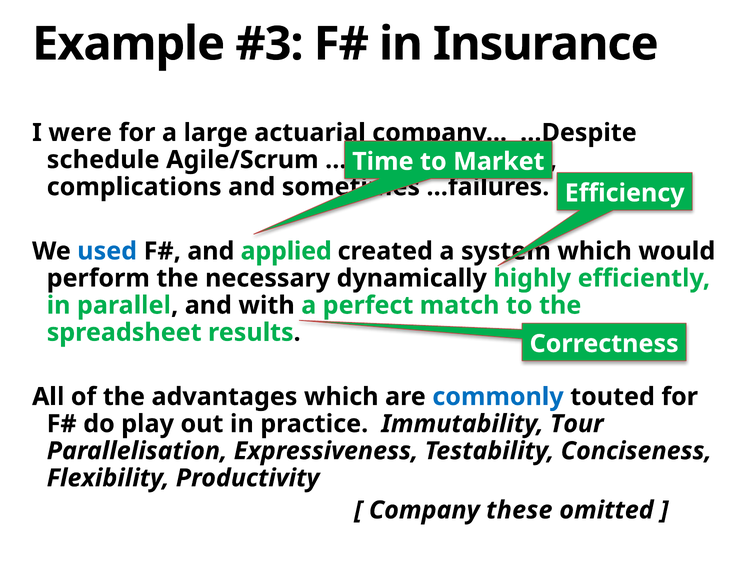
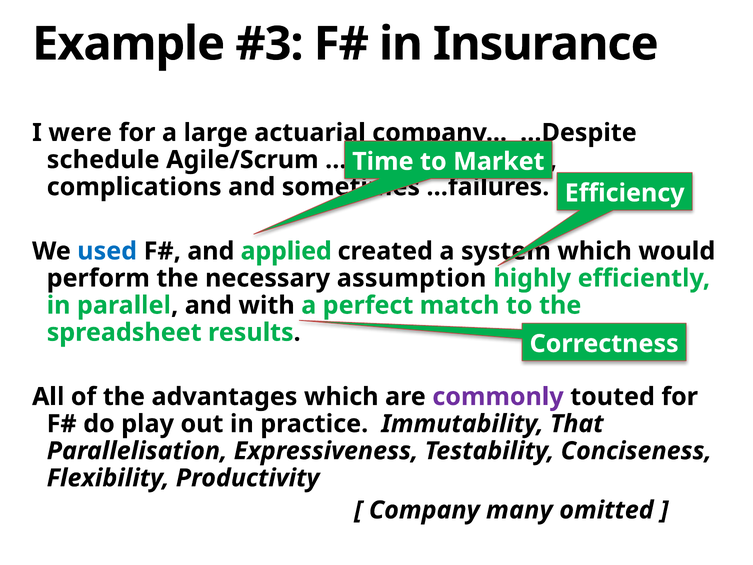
dynamically: dynamically -> assumption (412, 278)
commonly colour: blue -> purple (498, 397)
Tour: Tour -> That (577, 424)
these: these -> many (519, 510)
